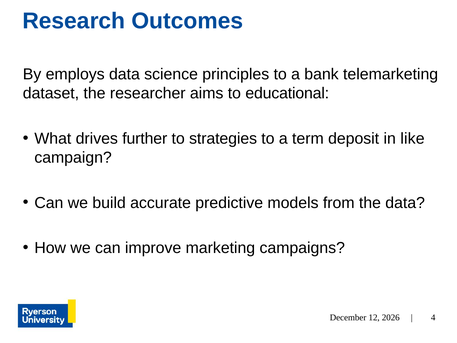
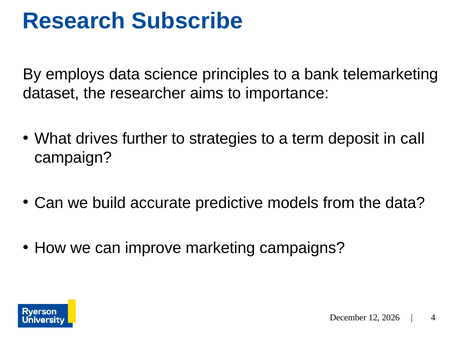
Outcomes: Outcomes -> Subscribe (187, 21)
educational: educational -> importance (287, 93)
like: like -> call (412, 138)
